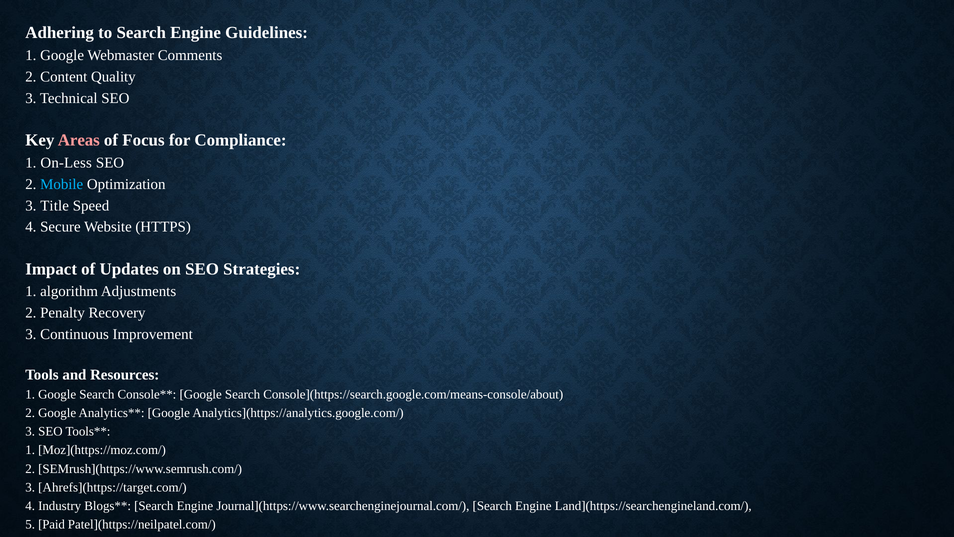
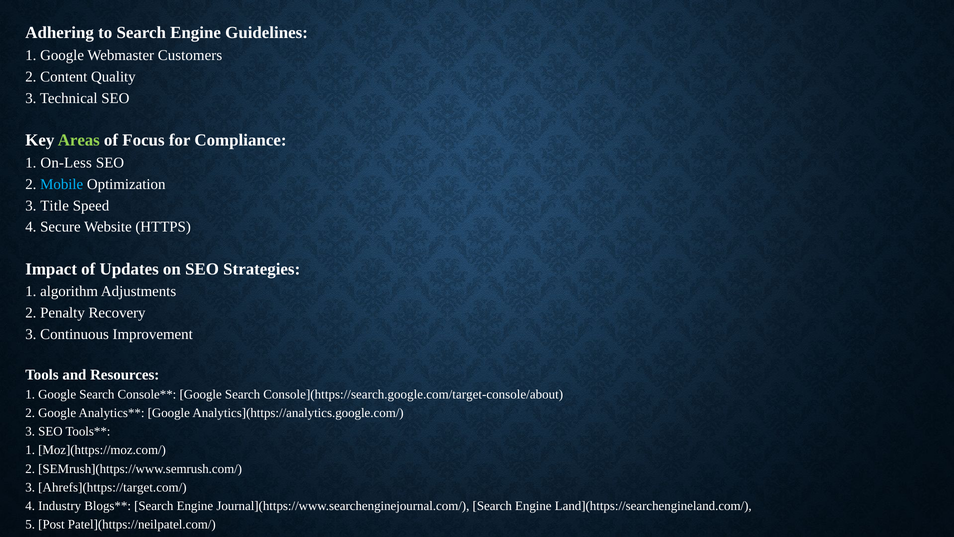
Comments: Comments -> Customers (190, 55)
Areas colour: pink -> light green (79, 140)
Console](https://search.google.com/means-console/about: Console](https://search.google.com/means-console/about -> Console](https://search.google.com/target-console/about (413, 394)
Paid: Paid -> Post (51, 524)
